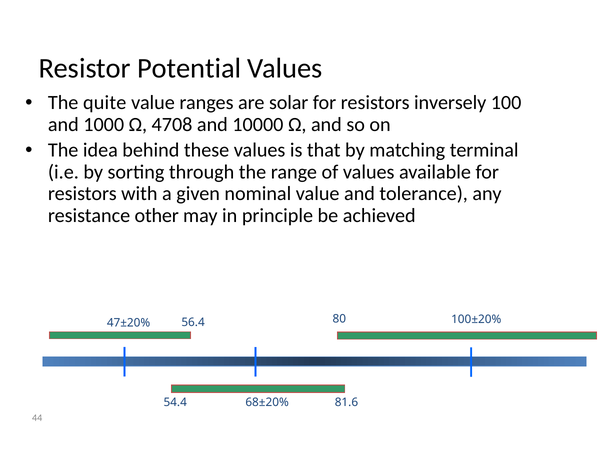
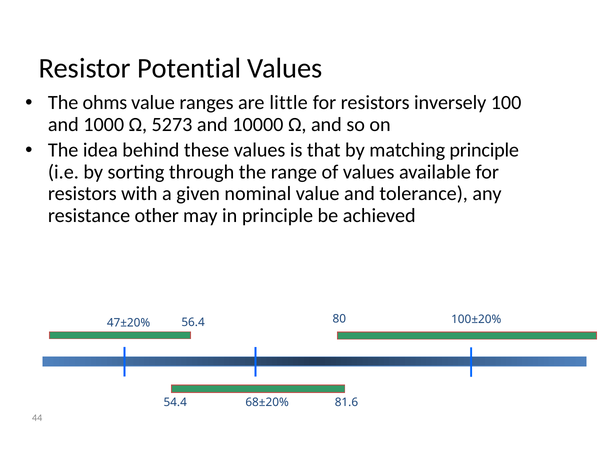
quite: quite -> ohms (105, 103)
solar: solar -> little (289, 103)
4708: 4708 -> 5273 (172, 125)
matching terminal: terminal -> principle (484, 150)
